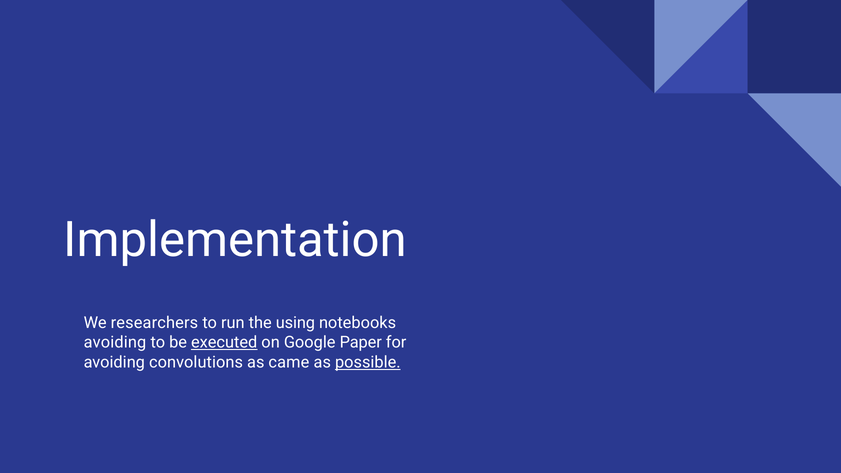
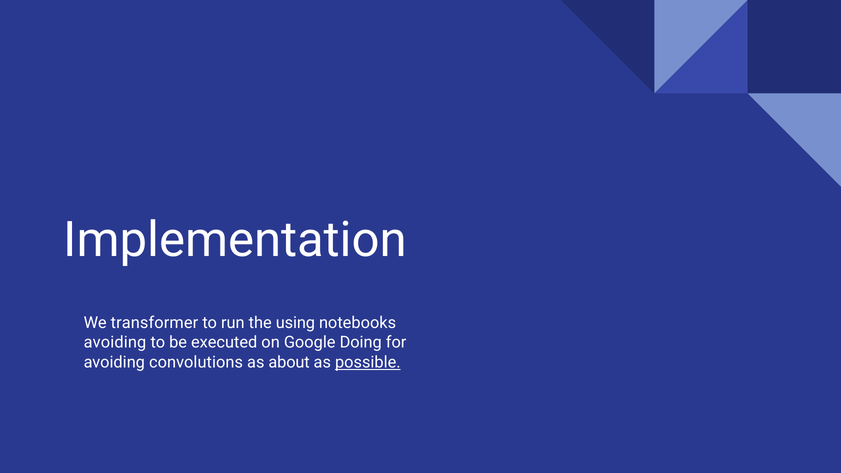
researchers: researchers -> transformer (154, 323)
executed underline: present -> none (224, 343)
Paper: Paper -> Doing (361, 343)
came: came -> about (289, 362)
